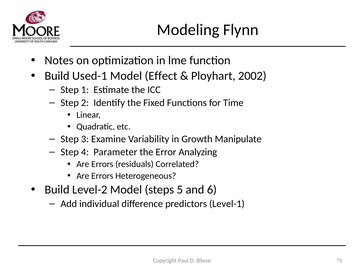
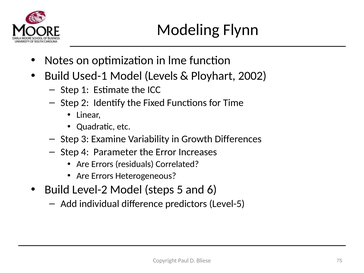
Effect: Effect -> Levels (161, 76)
Manipulate: Manipulate -> Differences (238, 139)
Analyzing: Analyzing -> Increases (198, 152)
Level-1: Level-1 -> Level-5 (227, 204)
